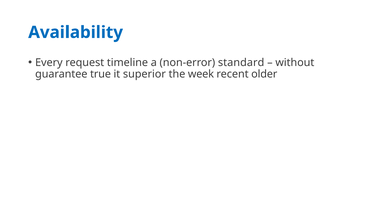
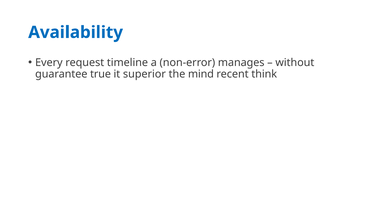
standard: standard -> manages (241, 63)
week: week -> mind (201, 74)
older: older -> think (264, 74)
